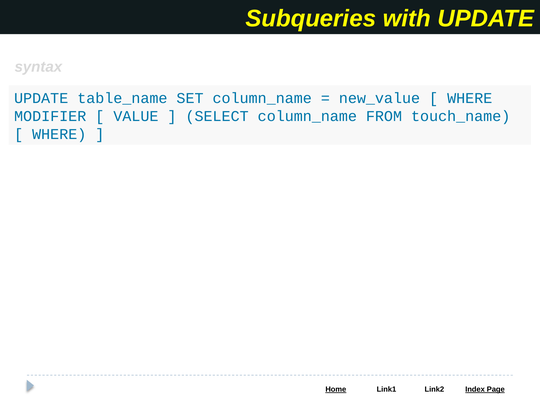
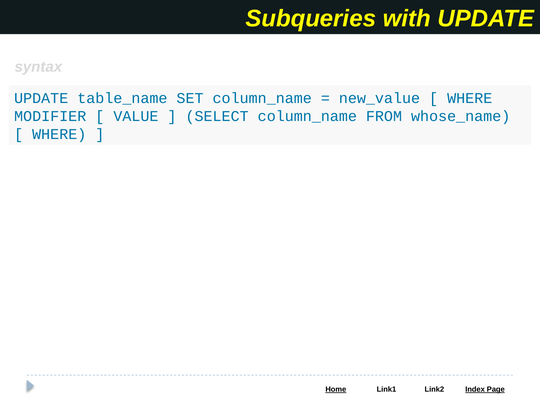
touch_name: touch_name -> whose_name (461, 116)
